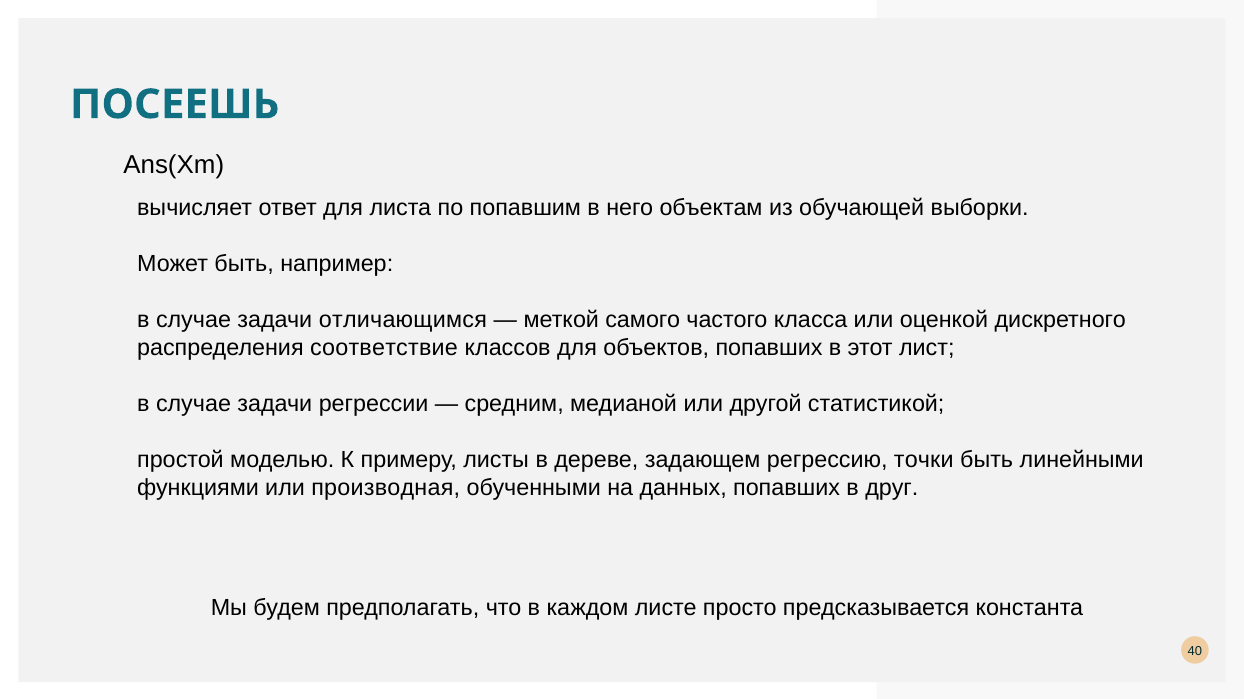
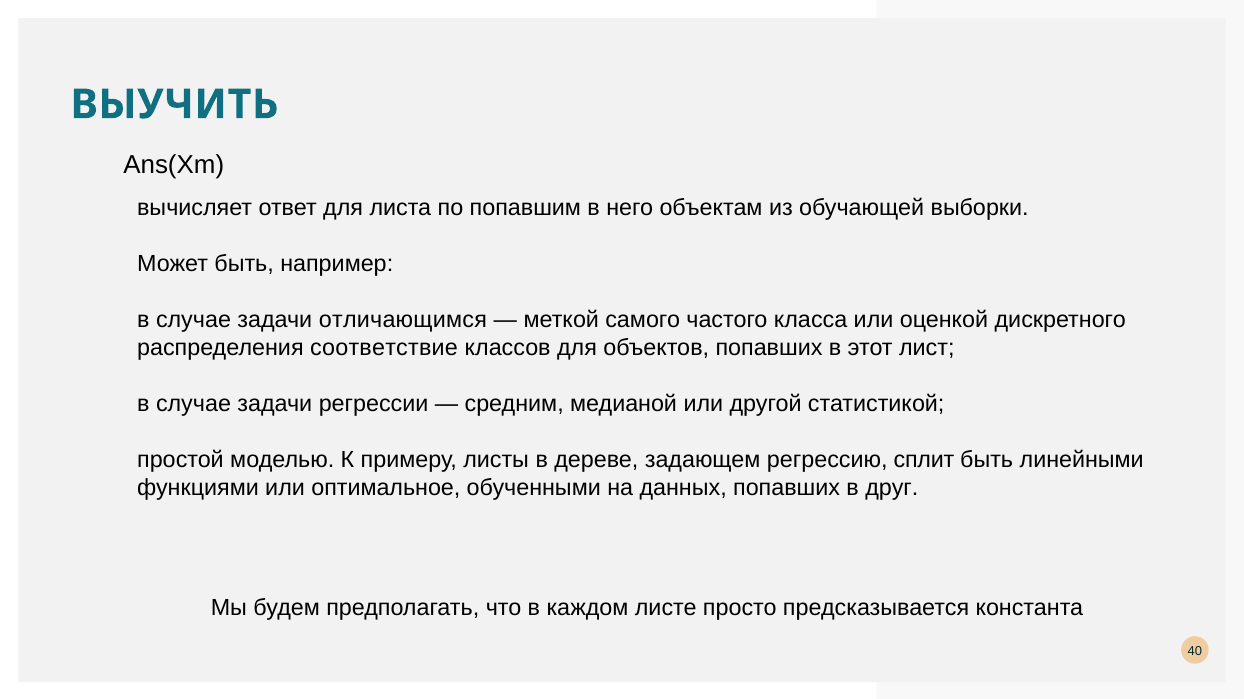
ПОСЕЕШЬ: ПОСЕЕШЬ -> ВЫУЧИТЬ (175, 105)
точки: точки -> сплит (924, 460)
производная: производная -> оптимальное (386, 488)
